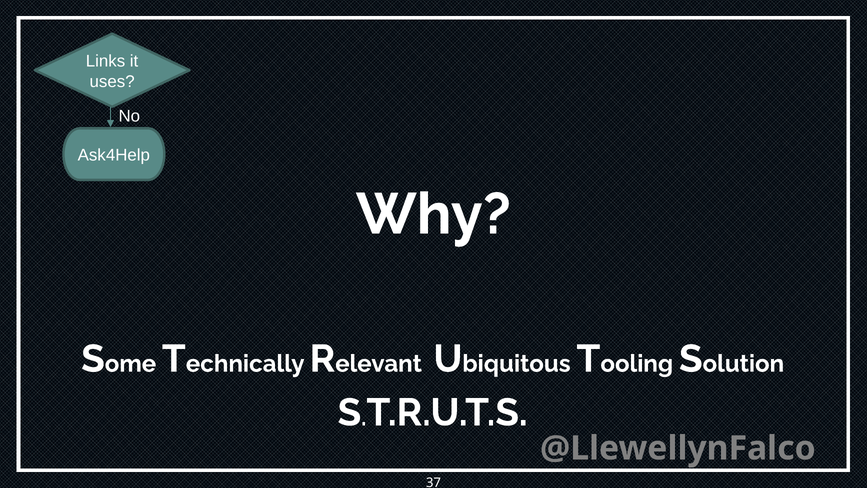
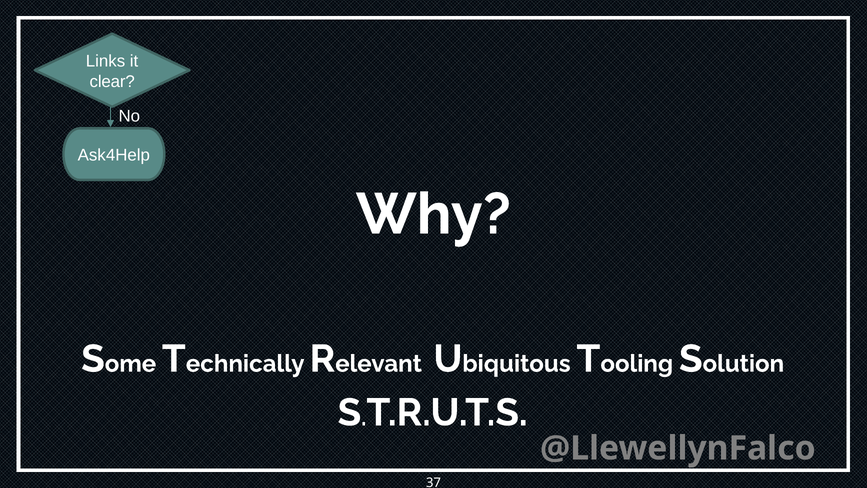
uses: uses -> clear (112, 81)
